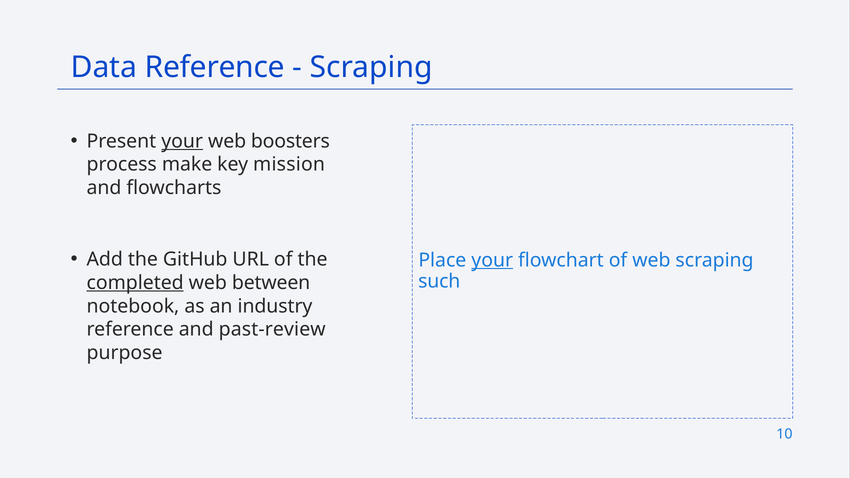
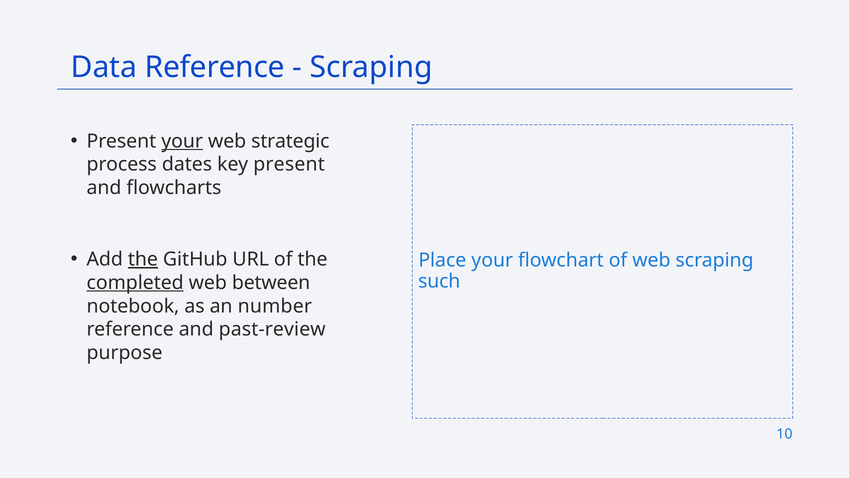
boosters: boosters -> strategic (290, 141)
make: make -> dates (187, 165)
key mission: mission -> present (289, 165)
the underline: none -> present (143, 259)
your underline: present -> none (492, 260)
industry: industry -> number (275, 306)
